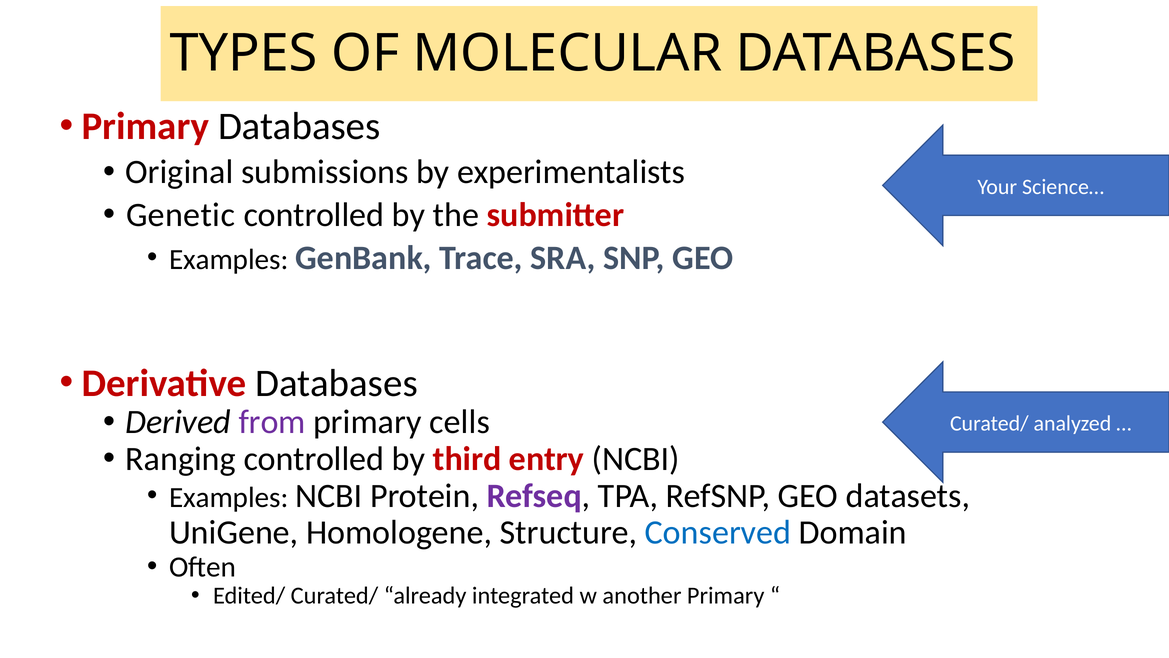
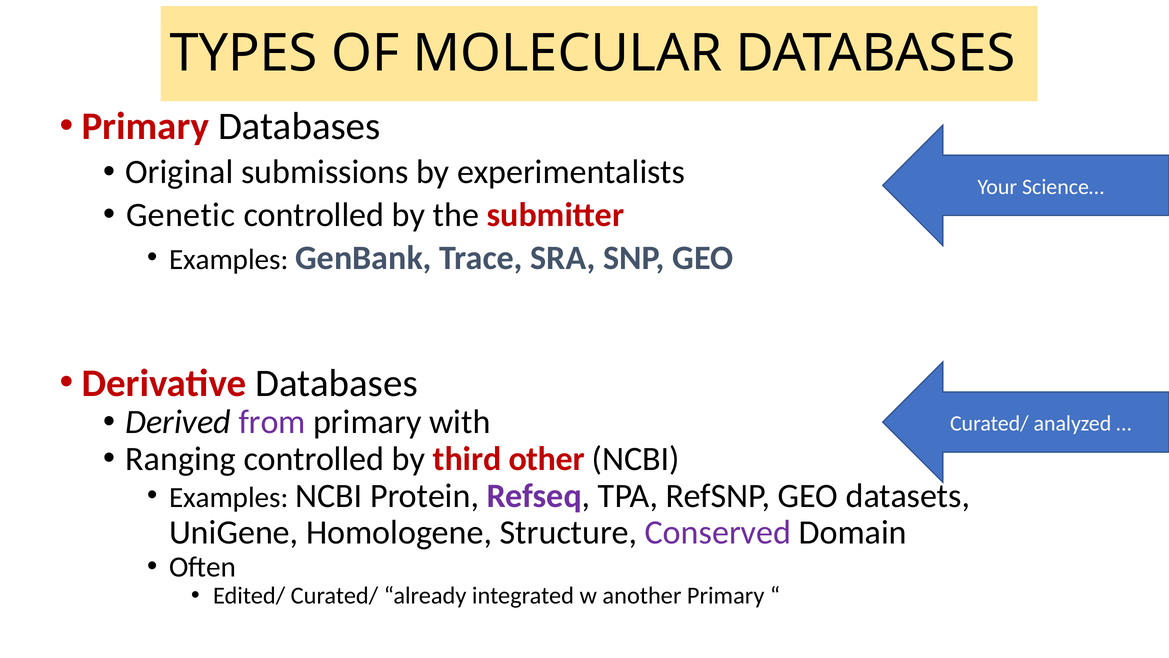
cells: cells -> with (460, 422)
entry: entry -> other (547, 459)
Conserved colour: blue -> purple (718, 532)
